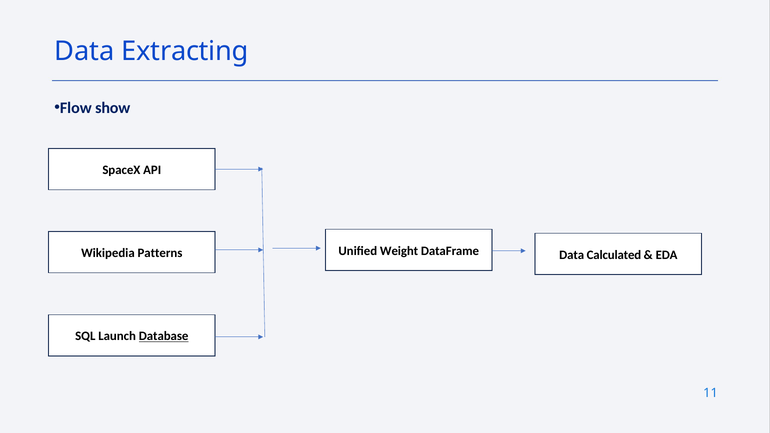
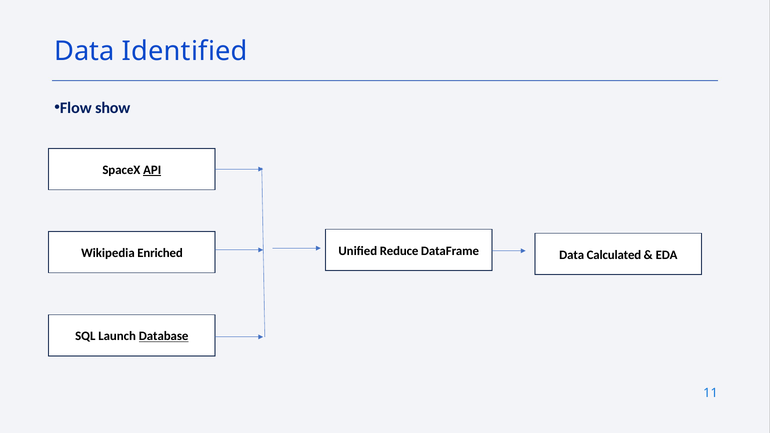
Extracting: Extracting -> Identified (185, 51)
API underline: none -> present (152, 170)
Weight: Weight -> Reduce (399, 251)
Patterns: Patterns -> Enriched (160, 253)
